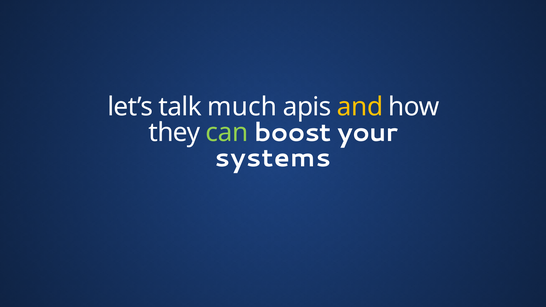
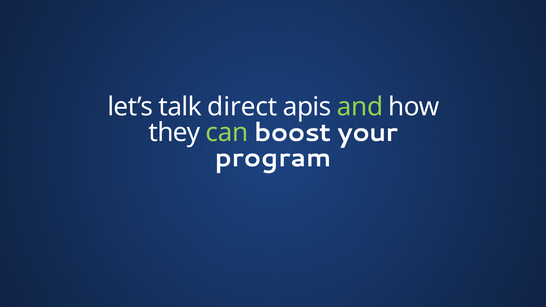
much: much -> direct (242, 107)
and colour: yellow -> light green (360, 107)
systems: systems -> program (273, 158)
